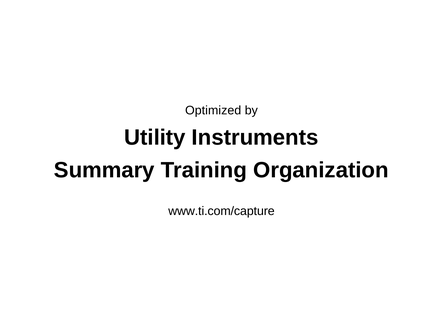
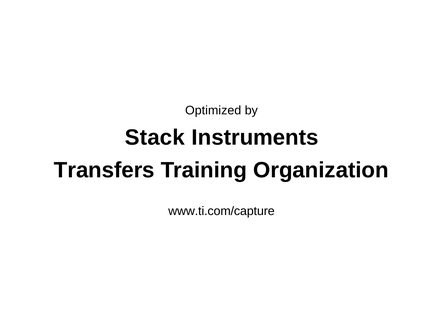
Utility: Utility -> Stack (155, 138)
Summary: Summary -> Transfers (104, 170)
